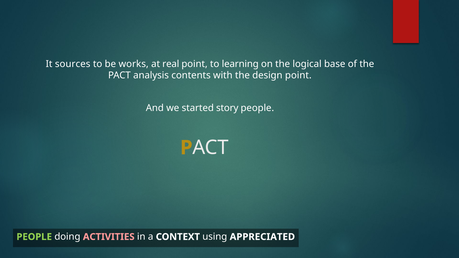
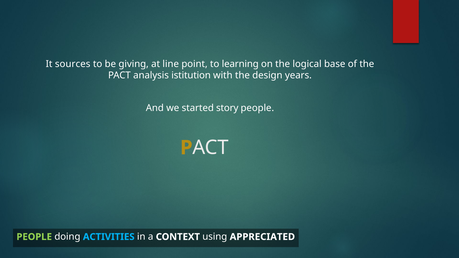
works: works -> giving (134, 64)
real: real -> line (171, 64)
contents: contents -> istitution (191, 75)
design point: point -> years (298, 75)
ACTIVITIES colour: pink -> light blue (109, 237)
